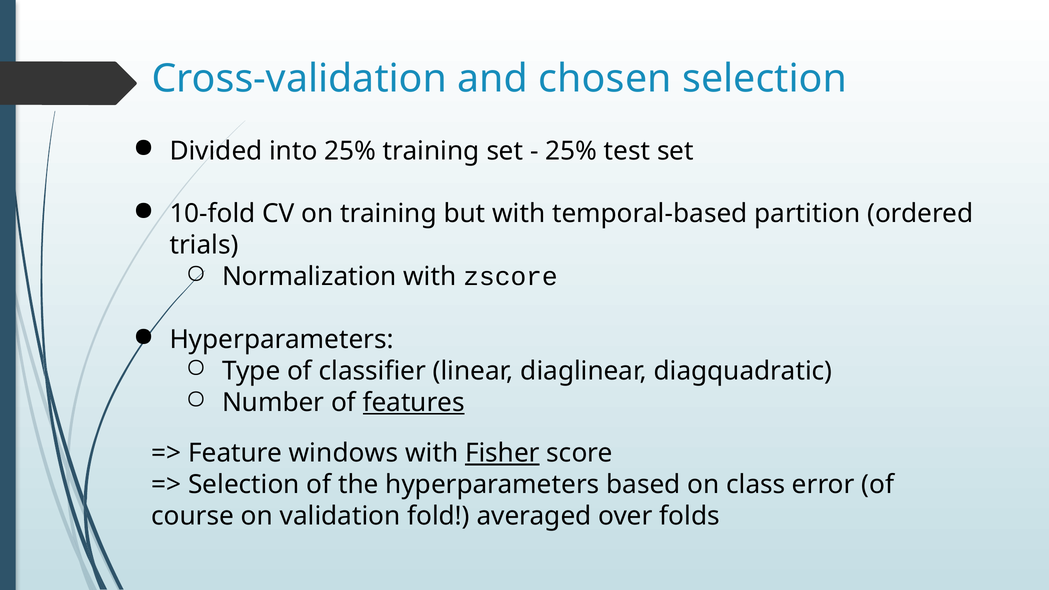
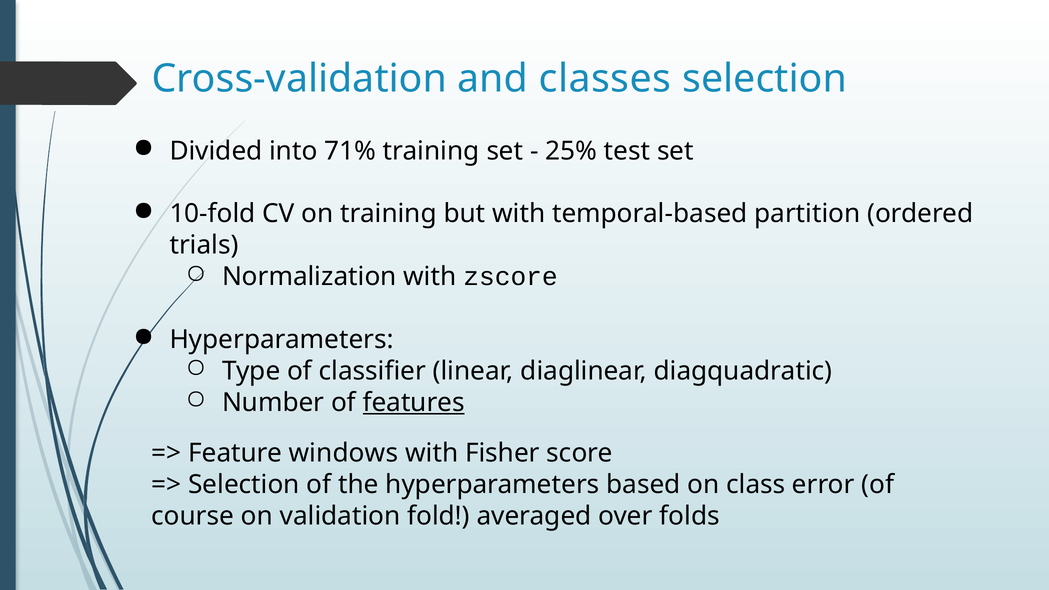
chosen: chosen -> classes (605, 79)
into 25%: 25% -> 71% (350, 151)
Fisher underline: present -> none (502, 453)
